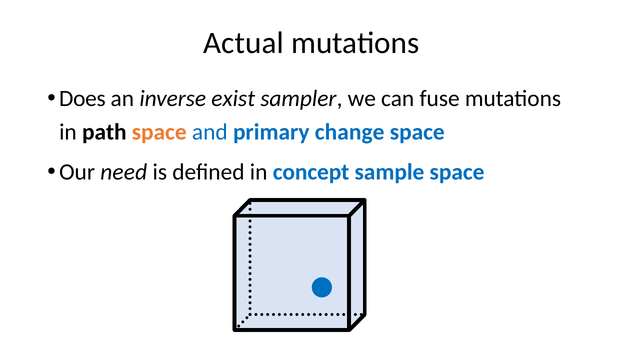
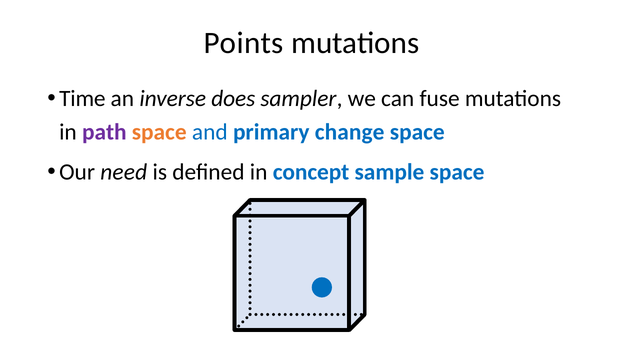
Actual: Actual -> Points (244, 43)
Does: Does -> Time (82, 99)
exist: exist -> does (233, 99)
path colour: black -> purple (104, 132)
